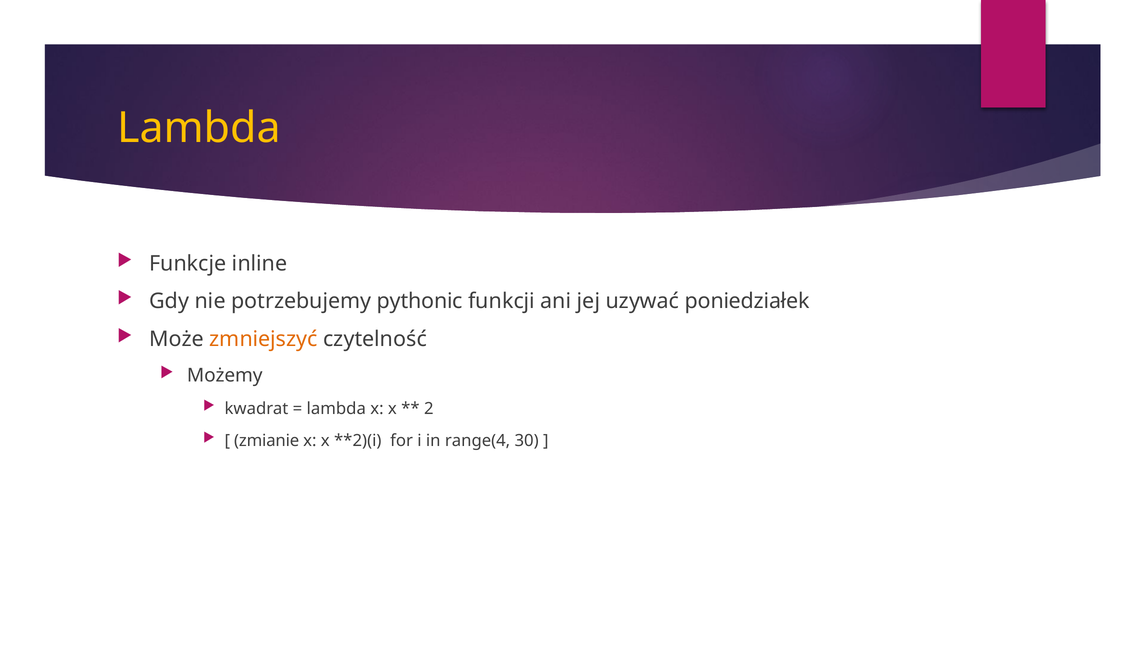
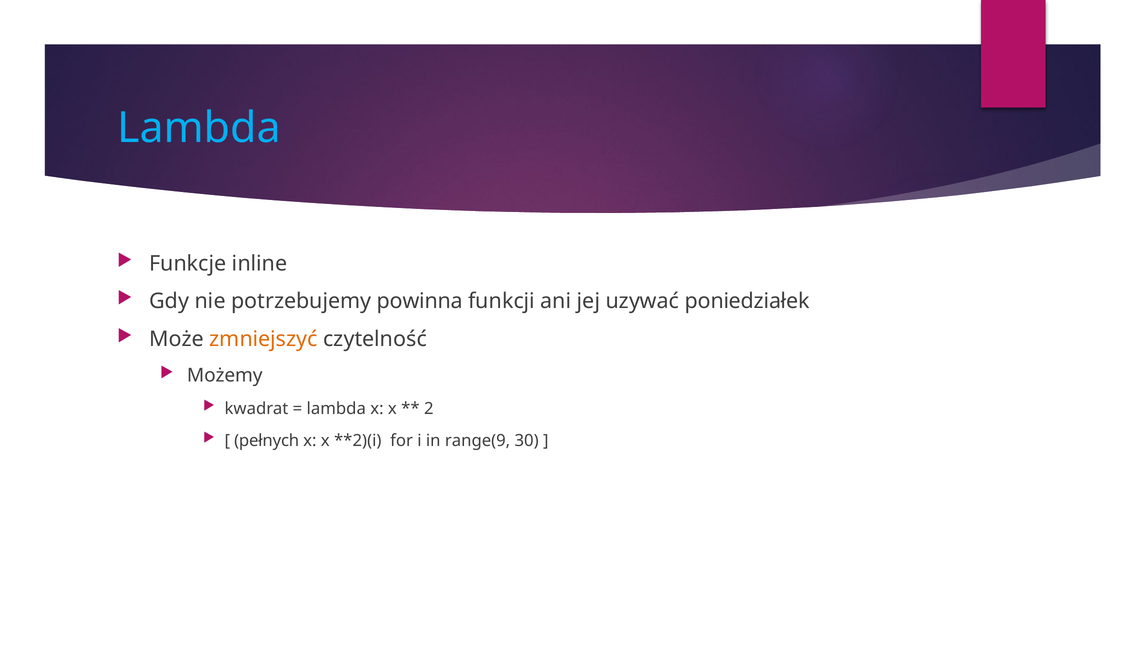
Lambda colour: yellow -> light blue (199, 128)
pythonic: pythonic -> powinna (420, 301)
zmianie: zmianie -> pełnych (267, 440)
range(4: range(4 -> range(9 (478, 440)
